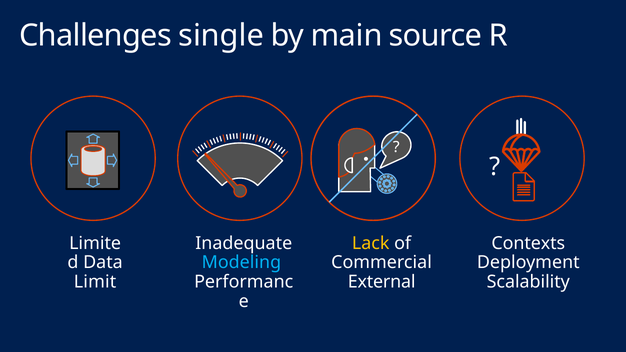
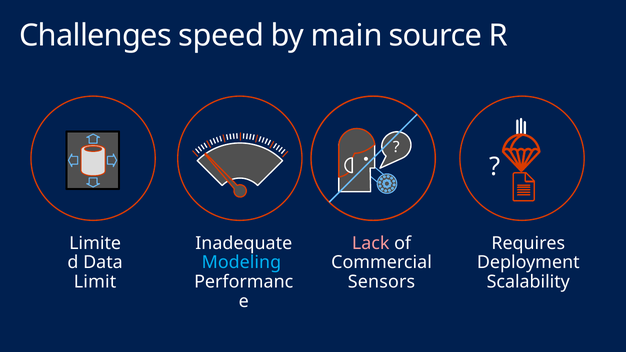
single: single -> speed (221, 36)
Lack colour: yellow -> pink (371, 243)
Contexts: Contexts -> Requires (528, 243)
External: External -> Sensors (381, 282)
